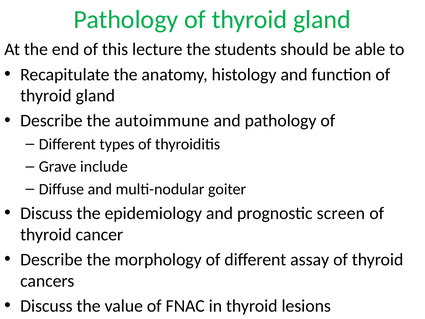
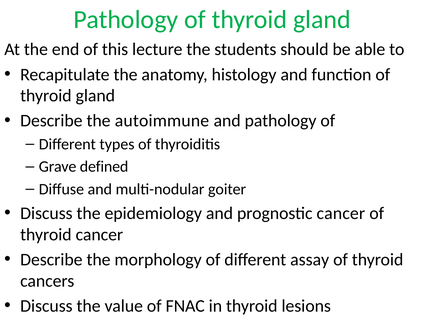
include: include -> defined (104, 167)
prognostic screen: screen -> cancer (341, 213)
